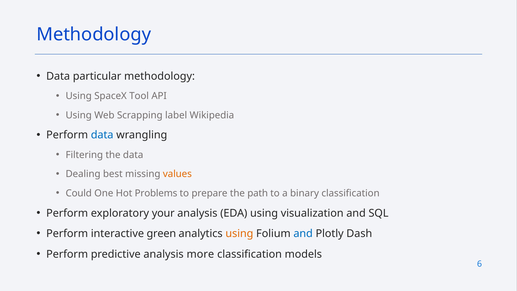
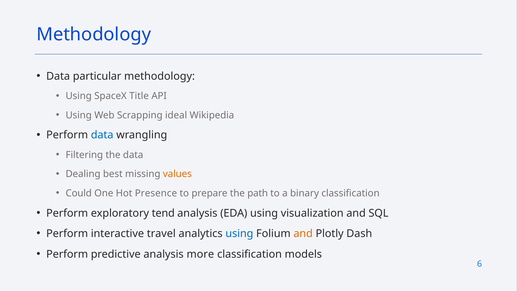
Tool: Tool -> Title (139, 96)
label: label -> ideal (176, 115)
Problems: Problems -> Presence (156, 193)
your: your -> tend (163, 213)
green: green -> travel (161, 233)
using colour: orange -> blue (239, 233)
and colour: blue -> orange (303, 233)
